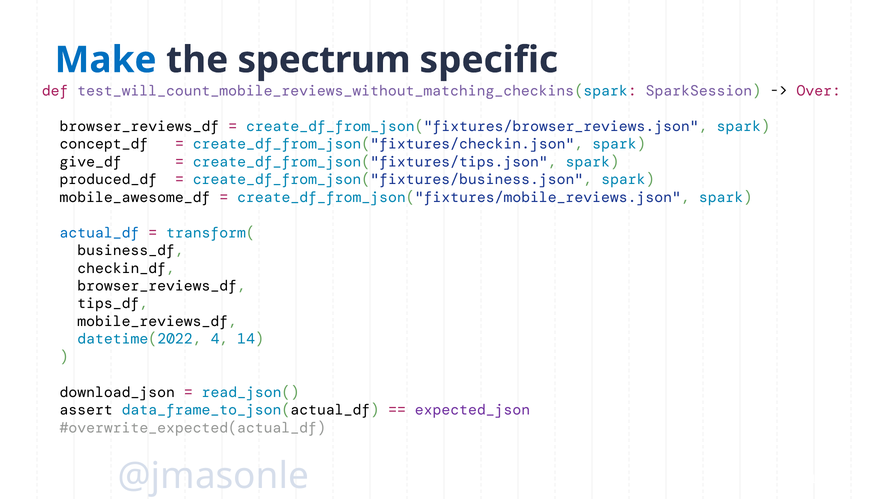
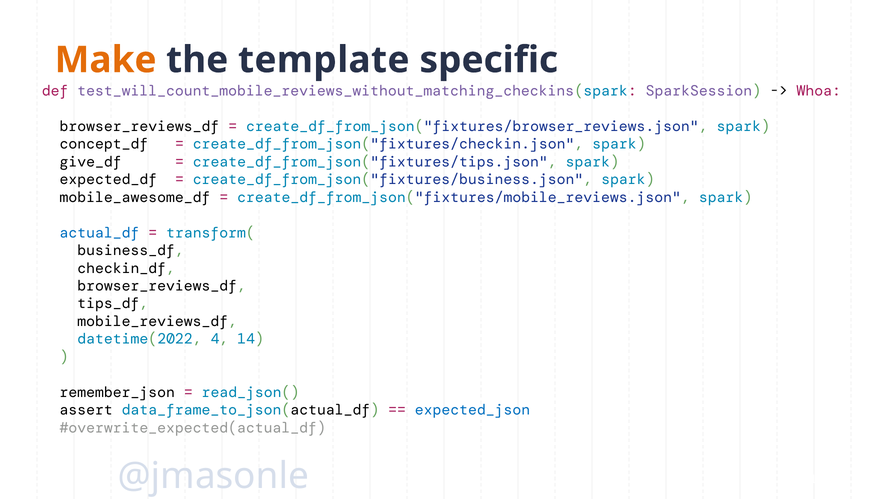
Make colour: blue -> orange (106, 60)
spectrum: spectrum -> template (324, 60)
Over: Over -> Whoa (819, 91)
produced_df: produced_df -> expected_df (108, 180)
download_json: download_json -> remember_json (117, 393)
expected_json colour: purple -> blue (472, 410)
